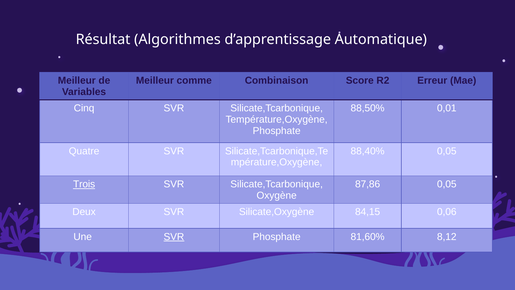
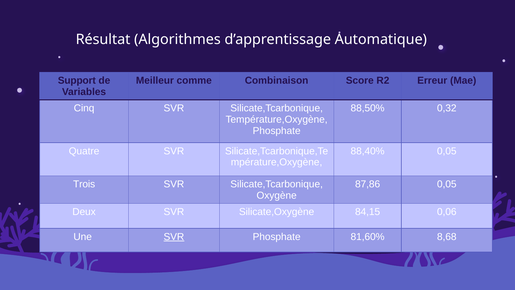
Meilleur: Meilleur -> Support (77, 80)
0,01: 0,01 -> 0,32 (447, 108)
Trois underline: present -> none (84, 184)
8,12: 8,12 -> 8,68 (447, 236)
